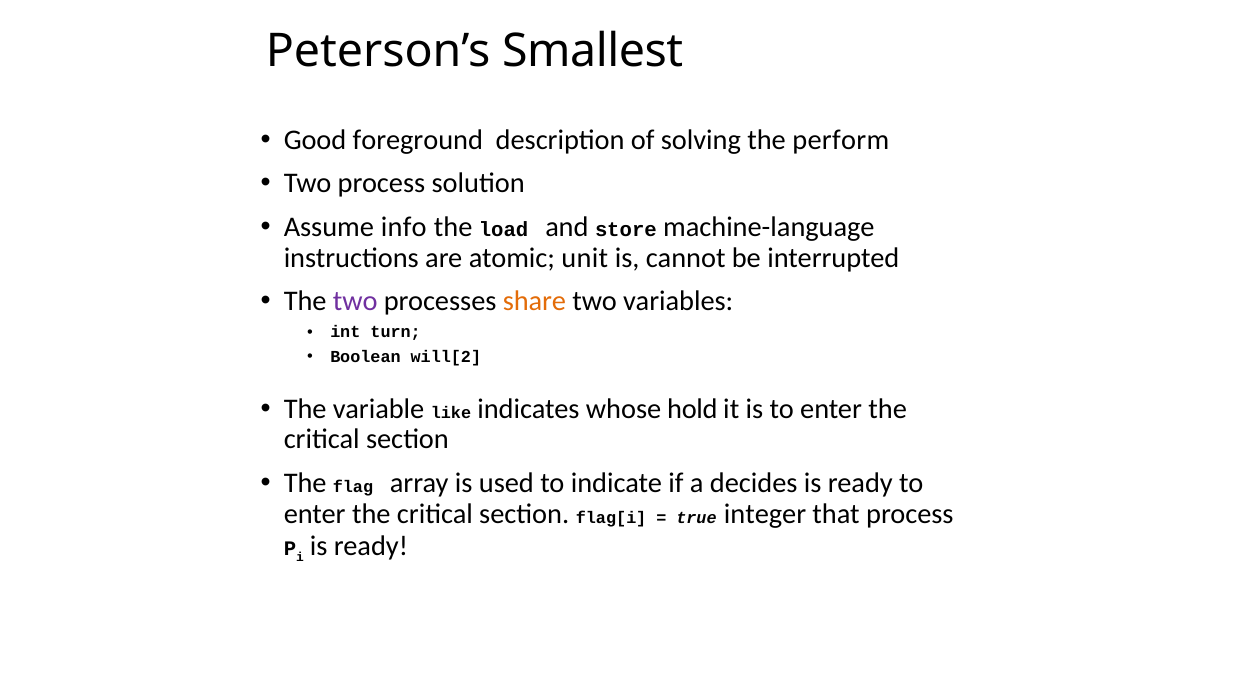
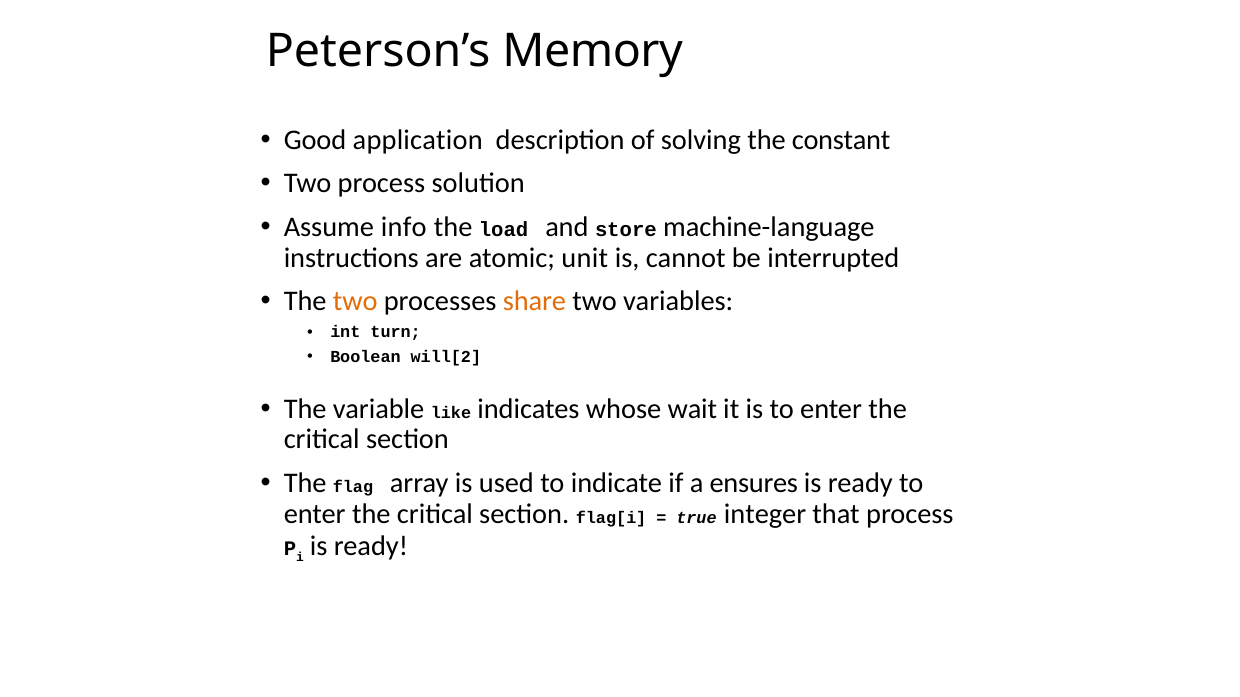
Smallest: Smallest -> Memory (593, 51)
foreground: foreground -> application (418, 140)
perform: perform -> constant (841, 140)
two colour: purple -> orange (355, 302)
hold: hold -> wait (692, 409)
decides: decides -> ensures (754, 483)
